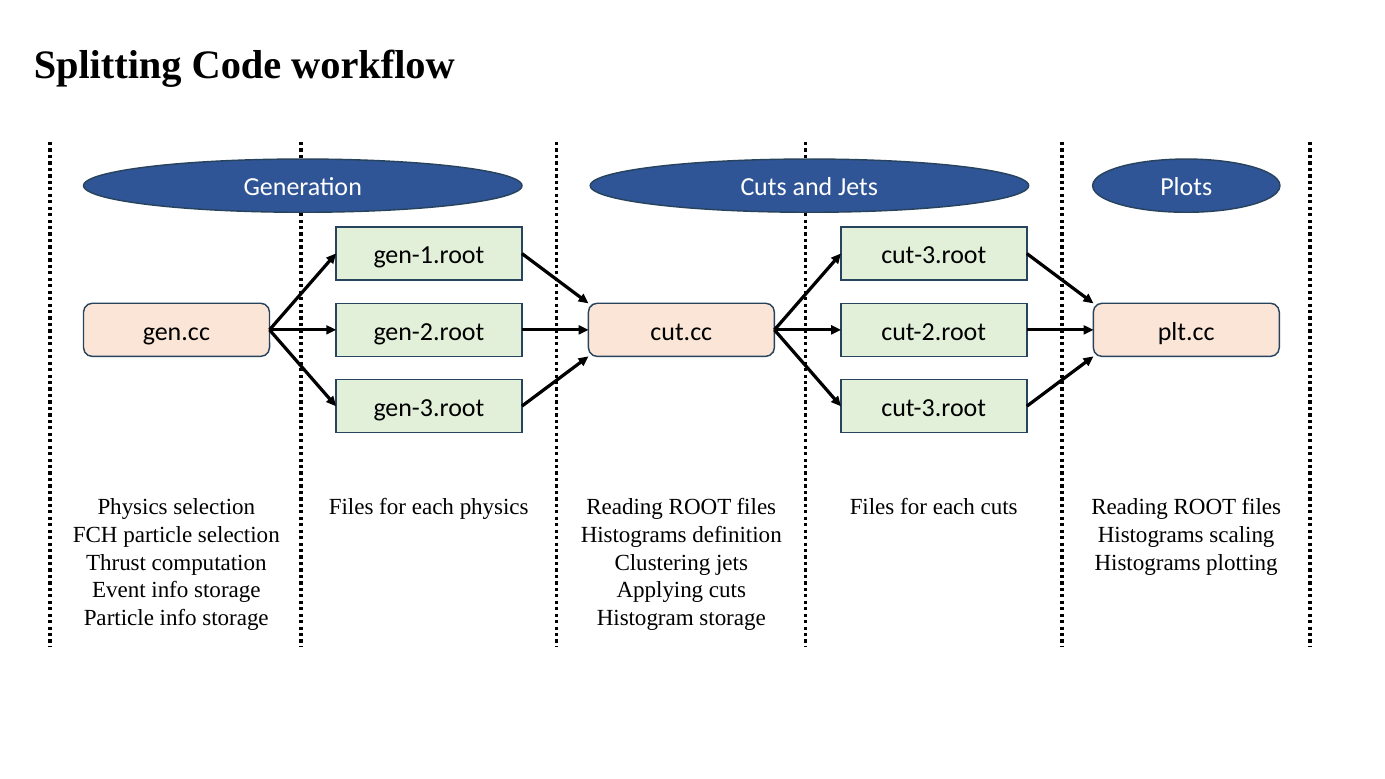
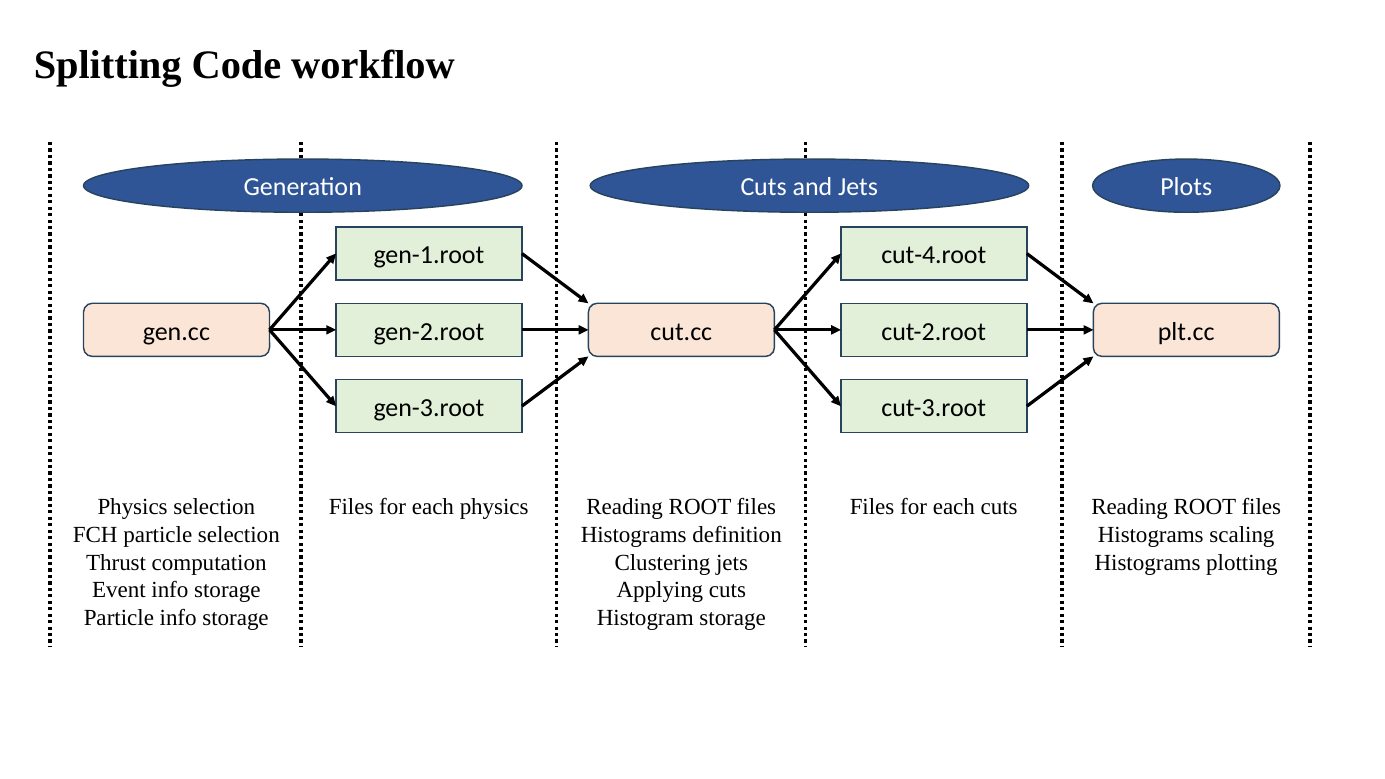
cut-3.root: cut-3.root -> cut-4.root (934, 255)
